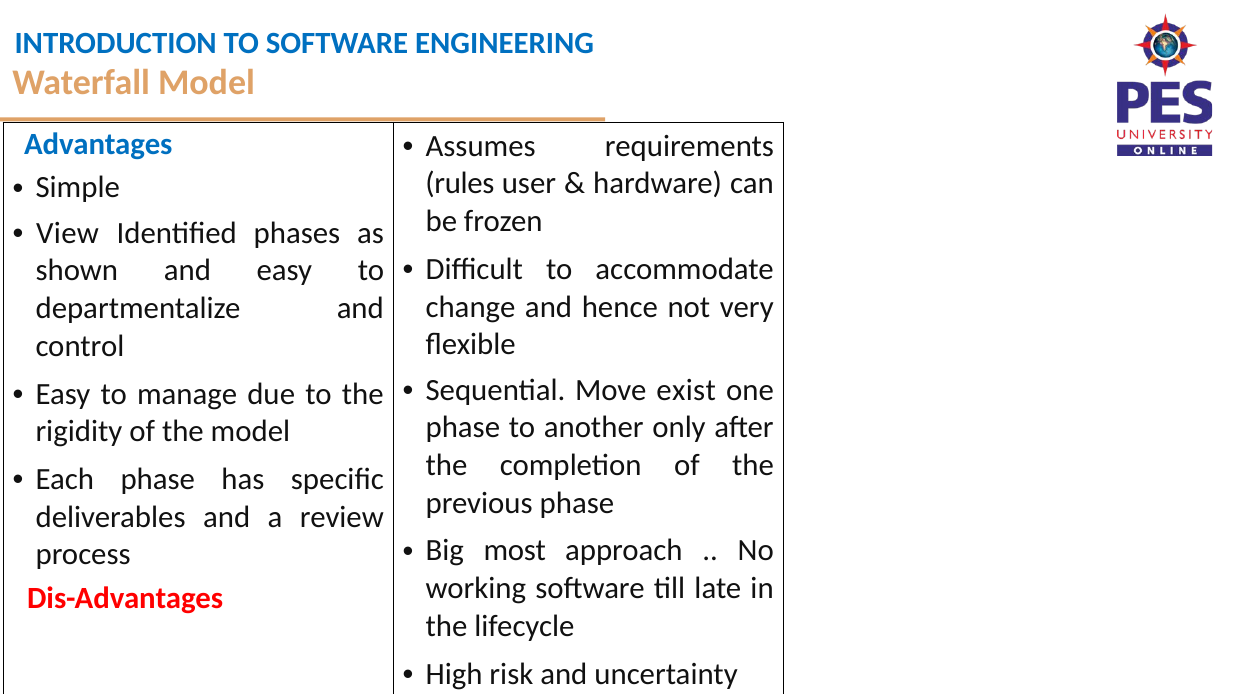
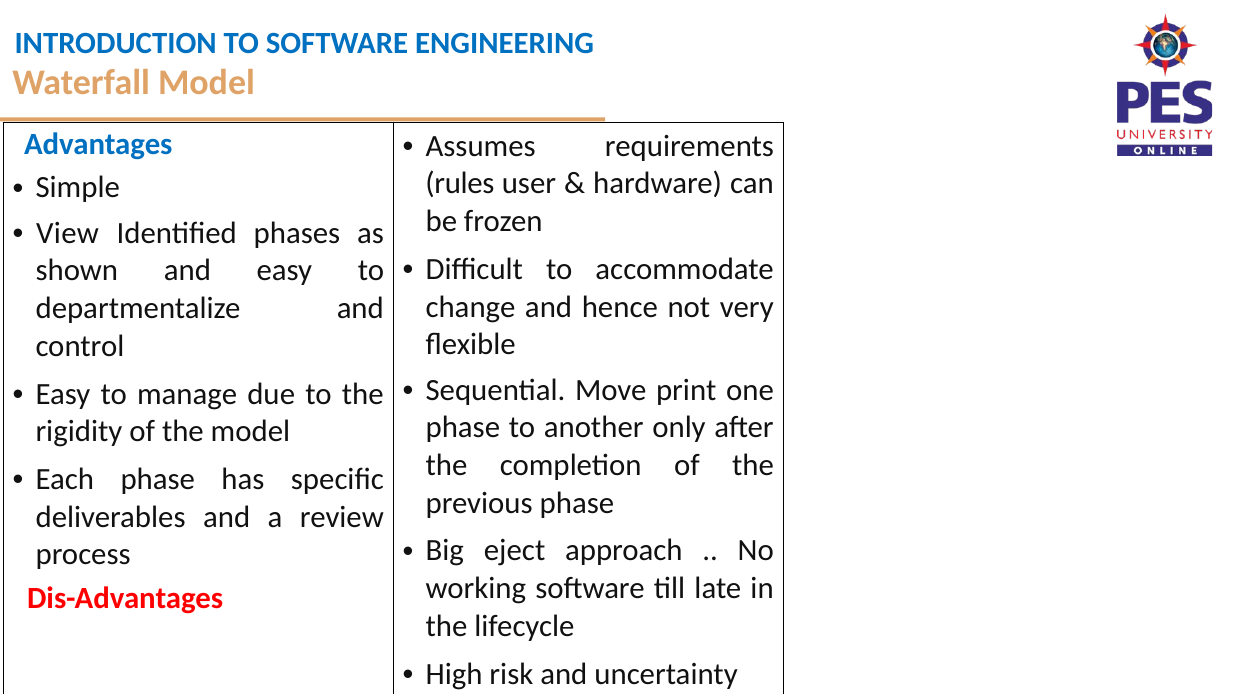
exist: exist -> print (686, 390)
most: most -> eject (515, 550)
